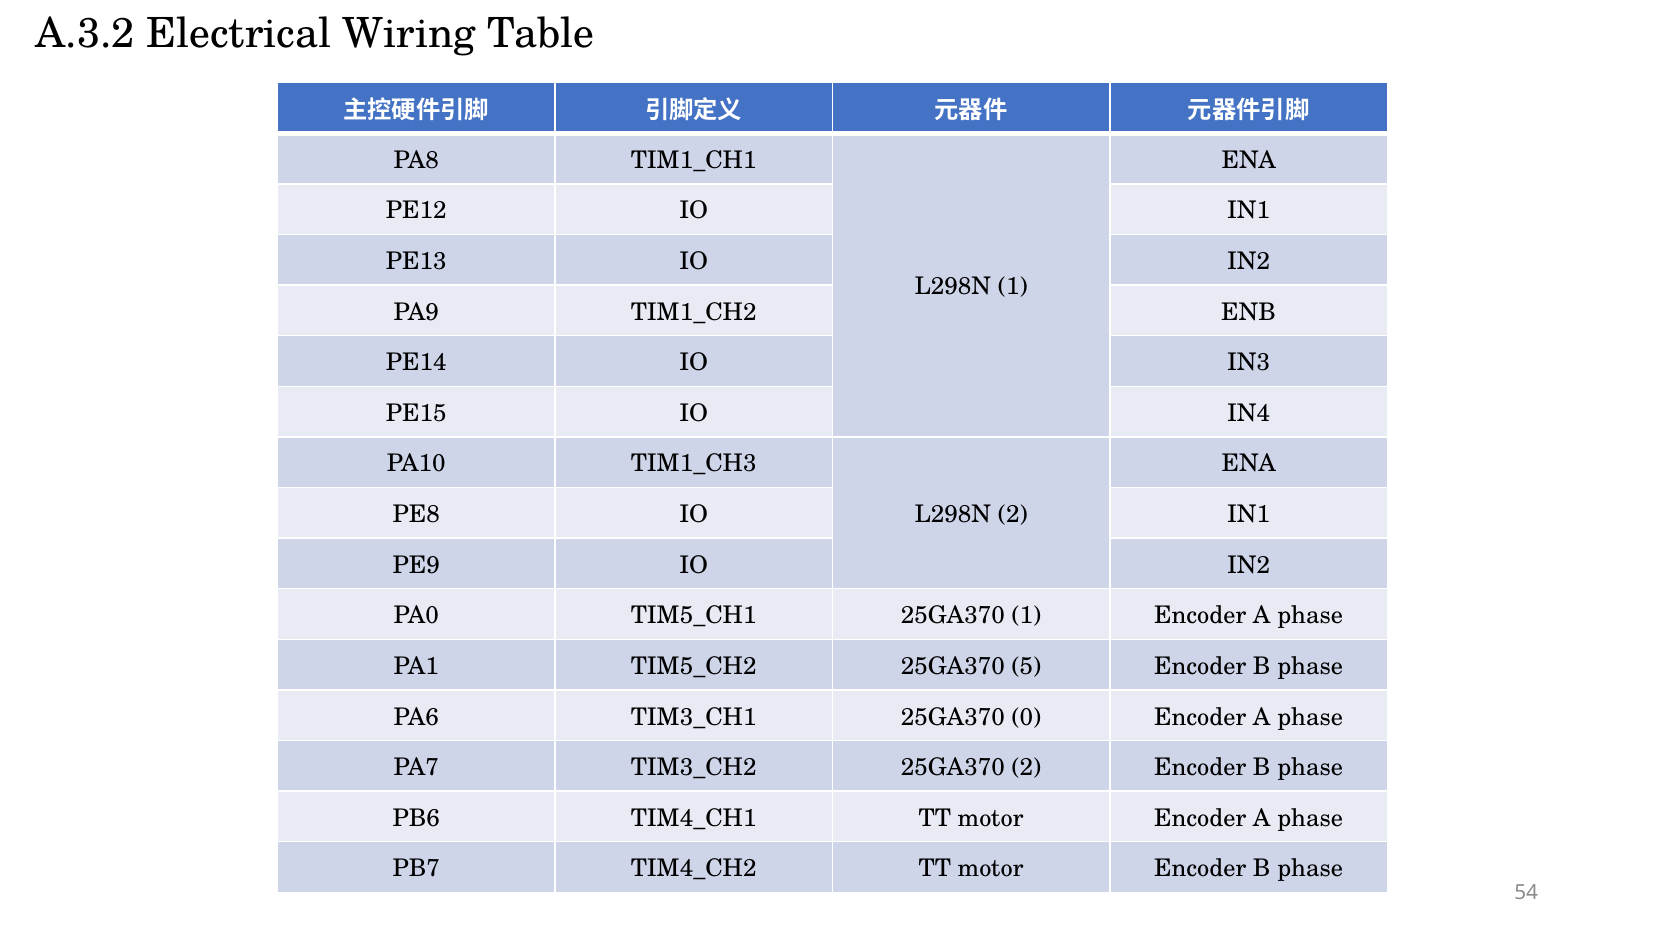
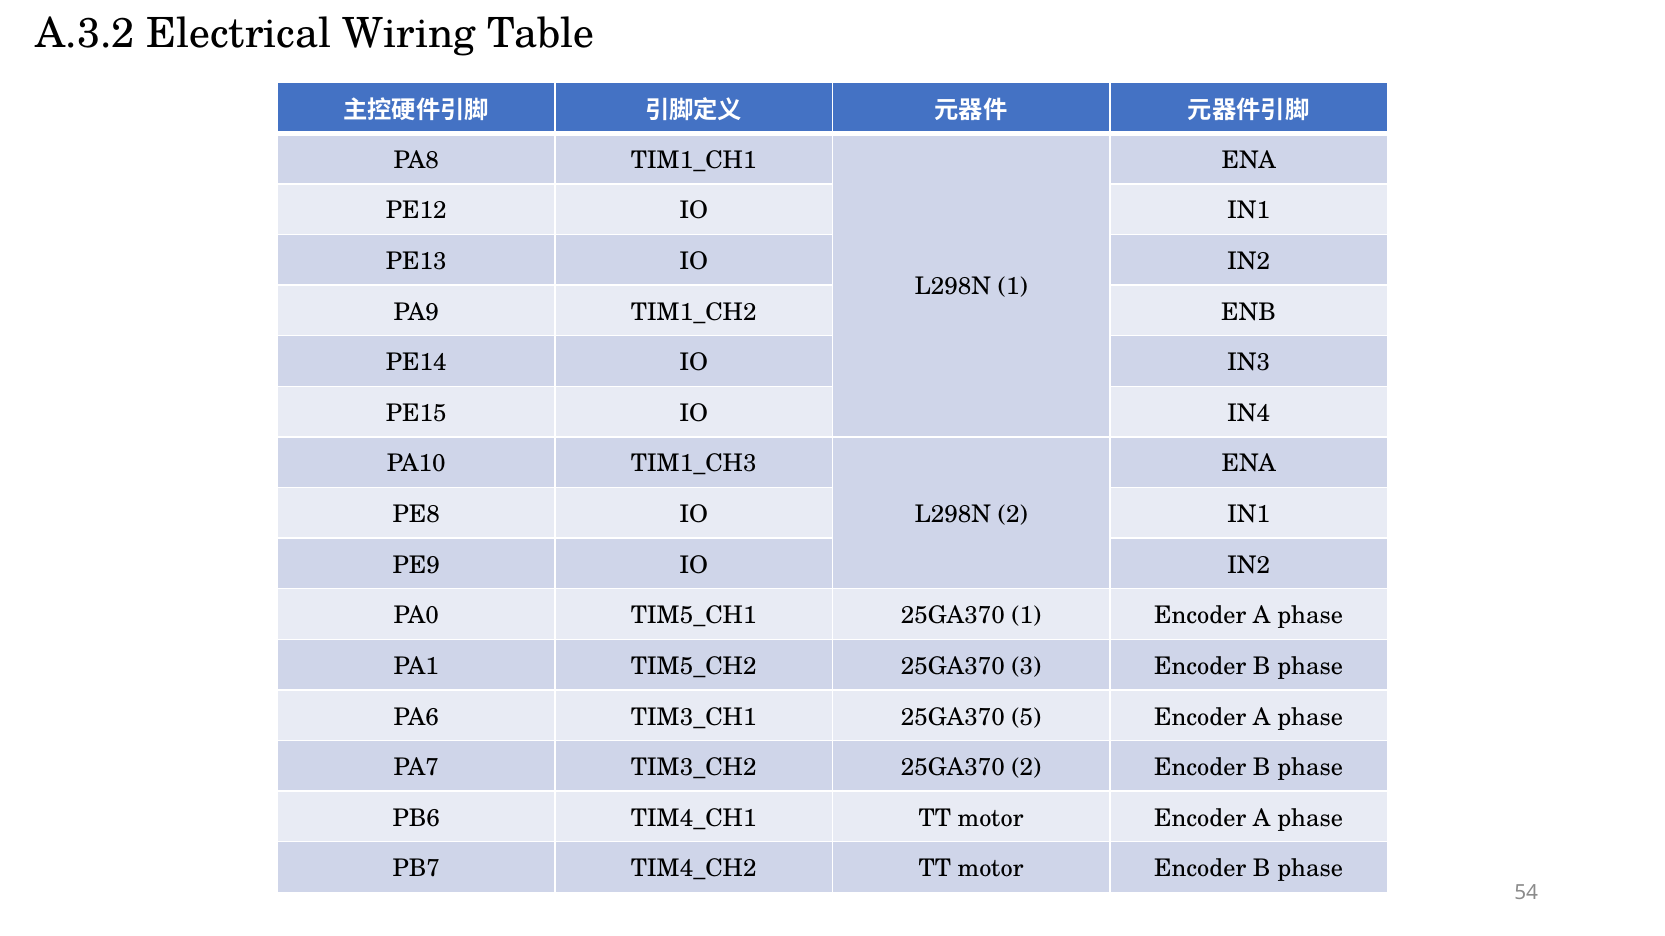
5: 5 -> 3 (1026, 667)
0: 0 -> 5 (1026, 717)
